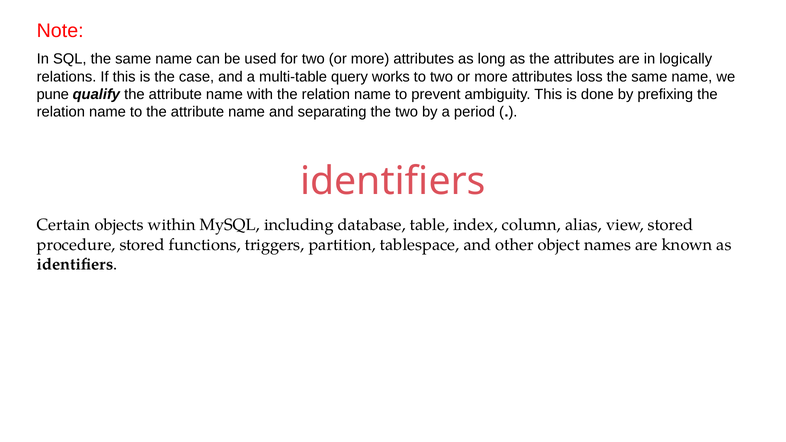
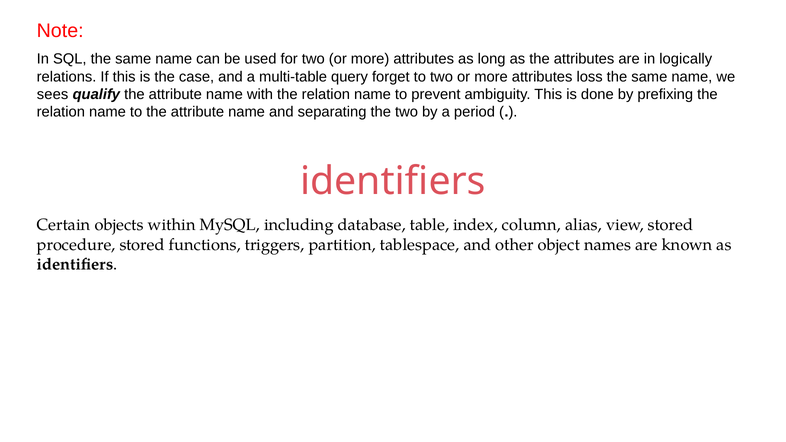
works: works -> forget (391, 77)
pune: pune -> sees (53, 94)
